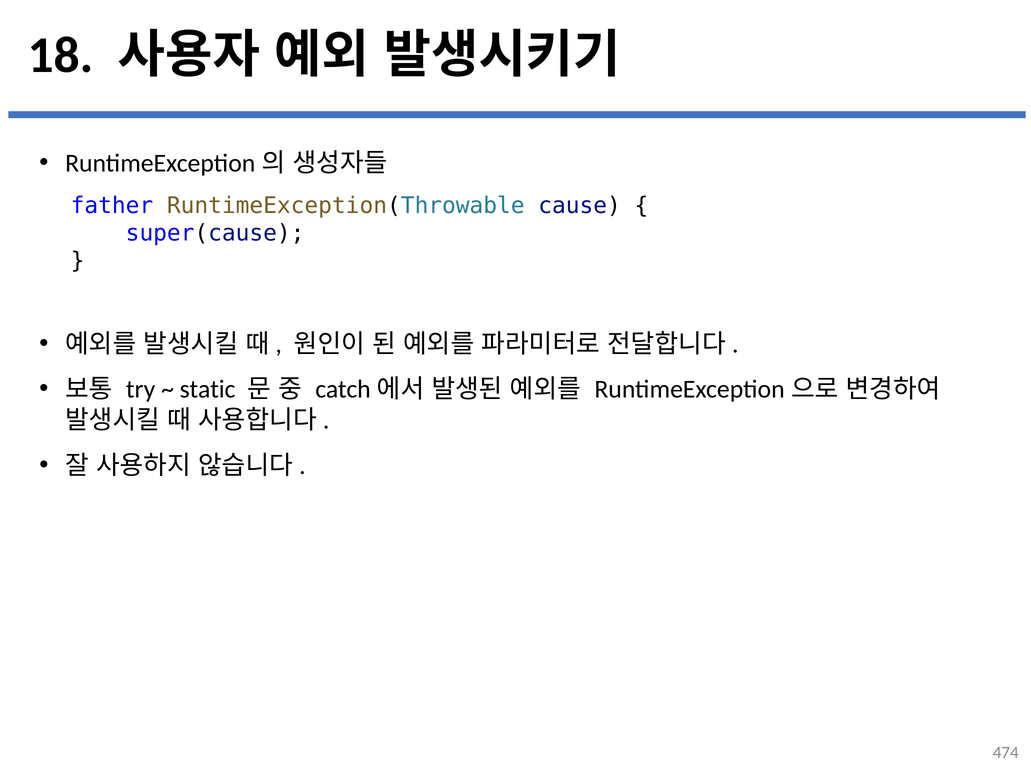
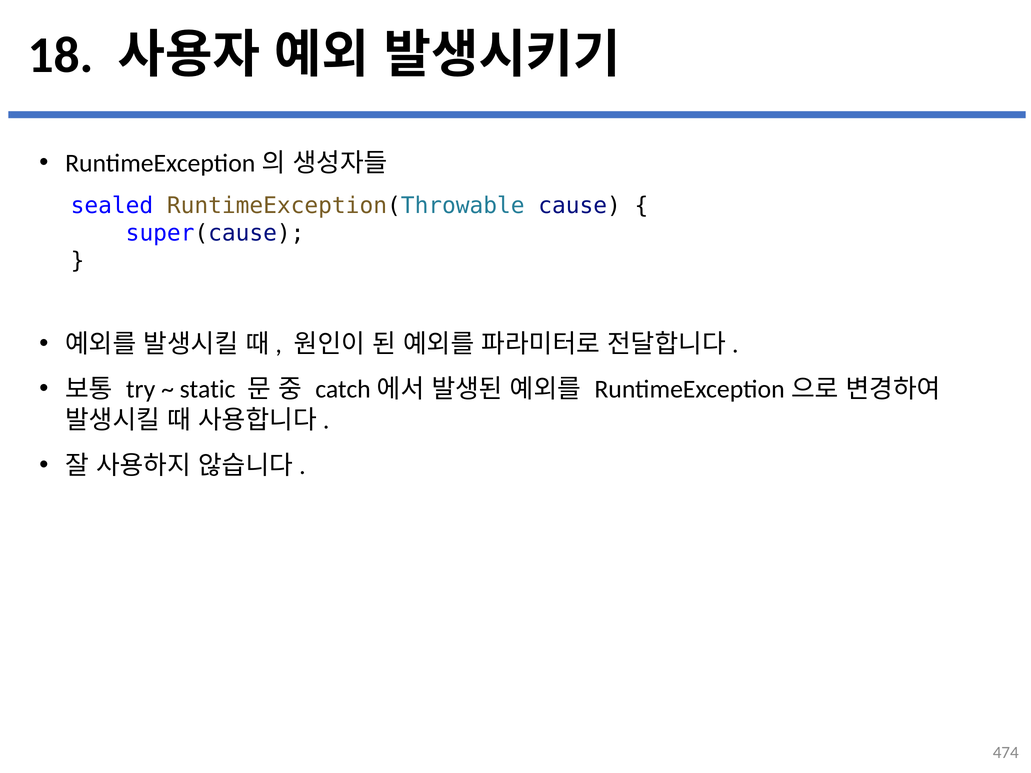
father: father -> sealed (112, 206)
